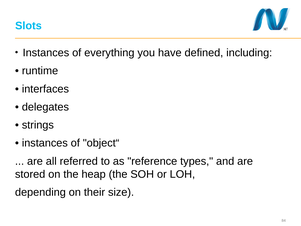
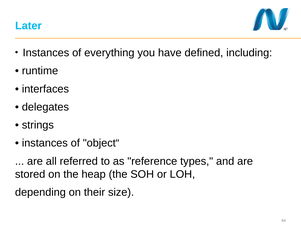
Slots: Slots -> Later (28, 26)
